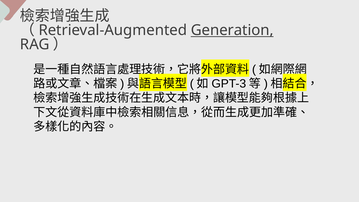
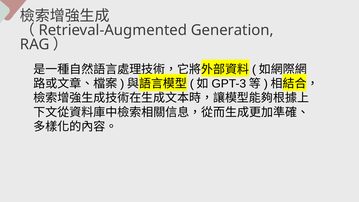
Generation underline: present -> none (232, 30)
